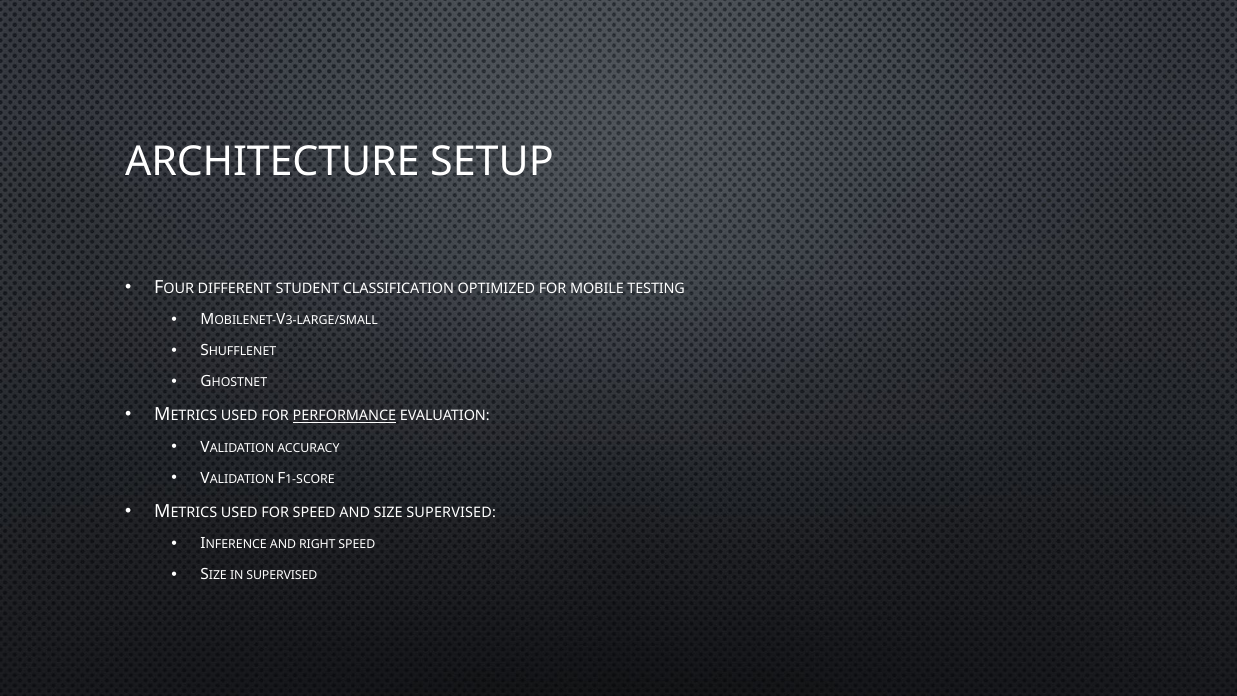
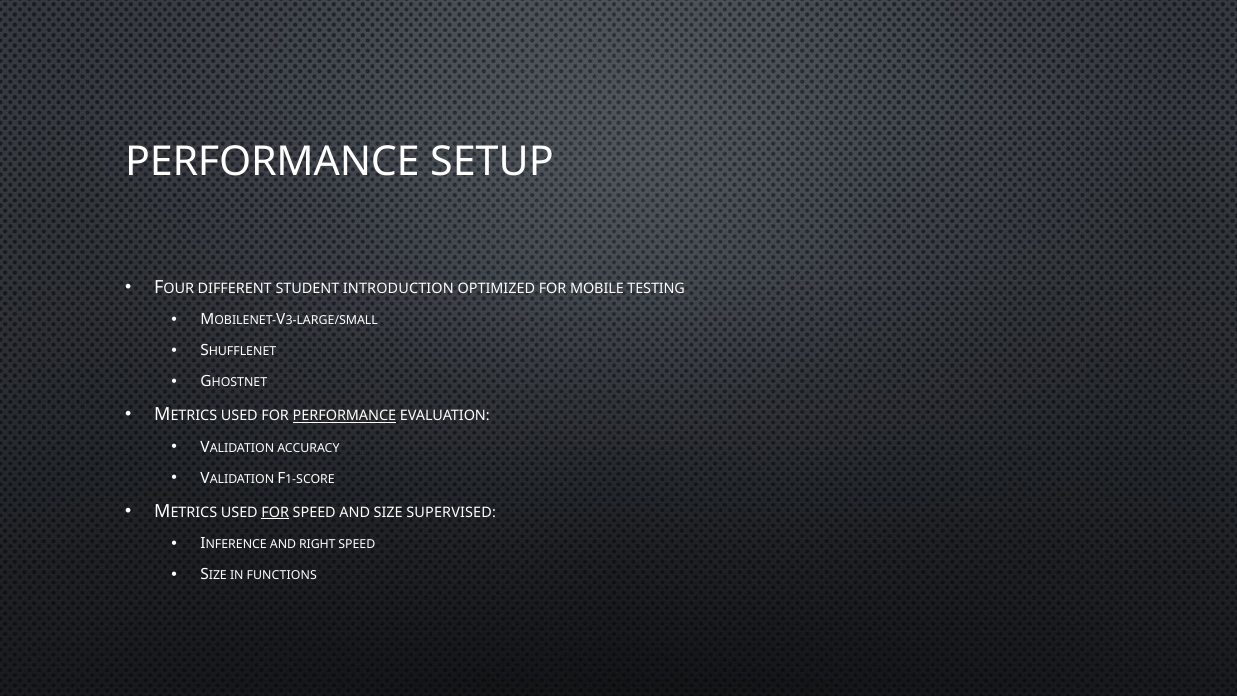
ARCHITECTURE: ARCHITECTURE -> PERFORMANCE (272, 161)
CLASSIFICATION: CLASSIFICATION -> INTRODUCTION (398, 289)
FOR underline: none -> present (275, 512)
IN SUPERVISED: SUPERVISED -> FUNCTIONS (282, 576)
